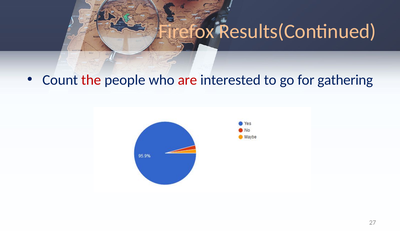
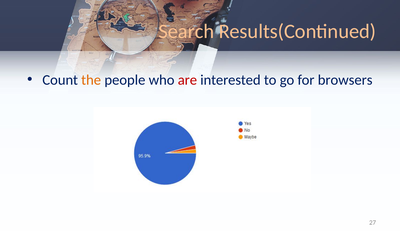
Firefox: Firefox -> Search (186, 31)
the colour: red -> orange (91, 80)
gathering: gathering -> browsers (345, 80)
